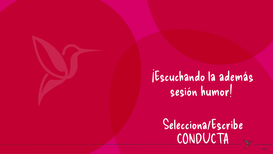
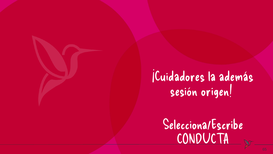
¡Escuchando: ¡Escuchando -> ¡Cuidadores (179, 76)
humor: humor -> origen (217, 91)
